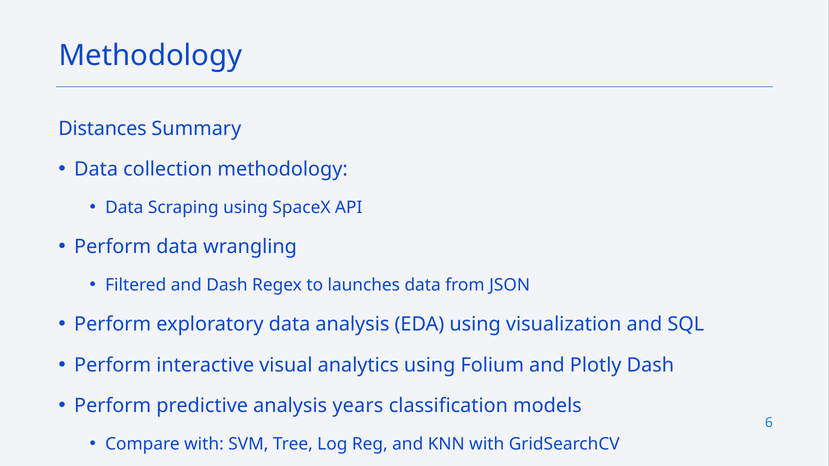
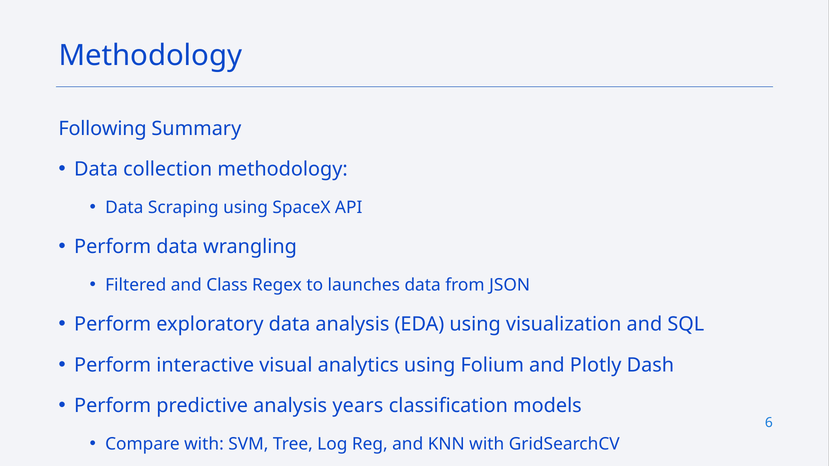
Distances: Distances -> Following (102, 129)
and Dash: Dash -> Class (227, 285)
